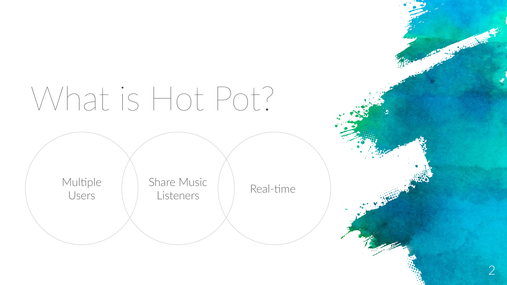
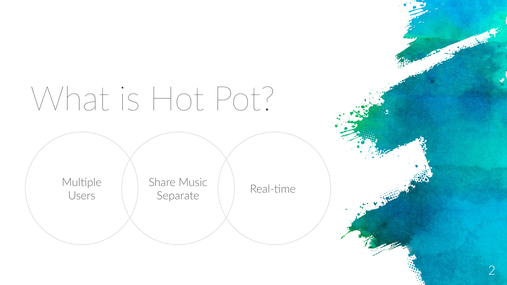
Listeners: Listeners -> Separate (178, 196)
